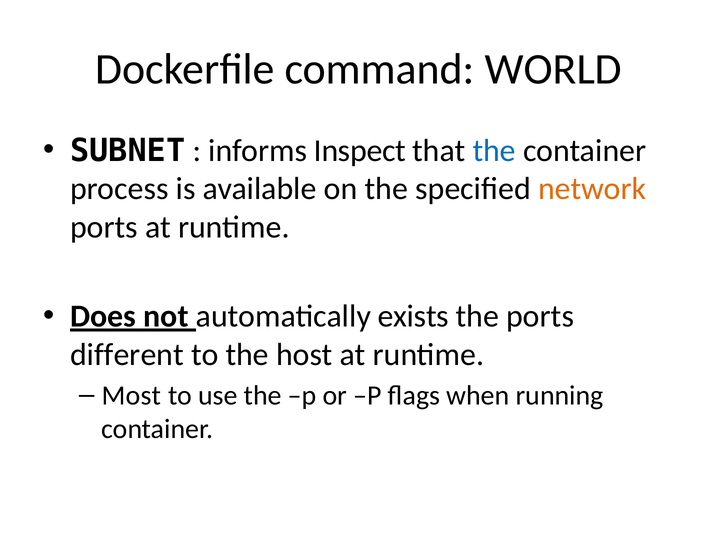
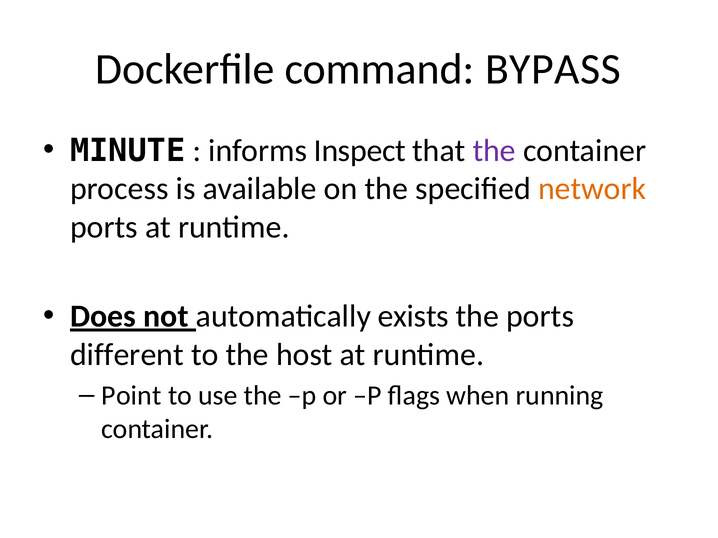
WORLD: WORLD -> BYPASS (553, 70)
SUBNET: SUBNET -> MINUTE (128, 151)
the colour: blue -> purple (494, 151)
Most: Most -> Point (132, 396)
